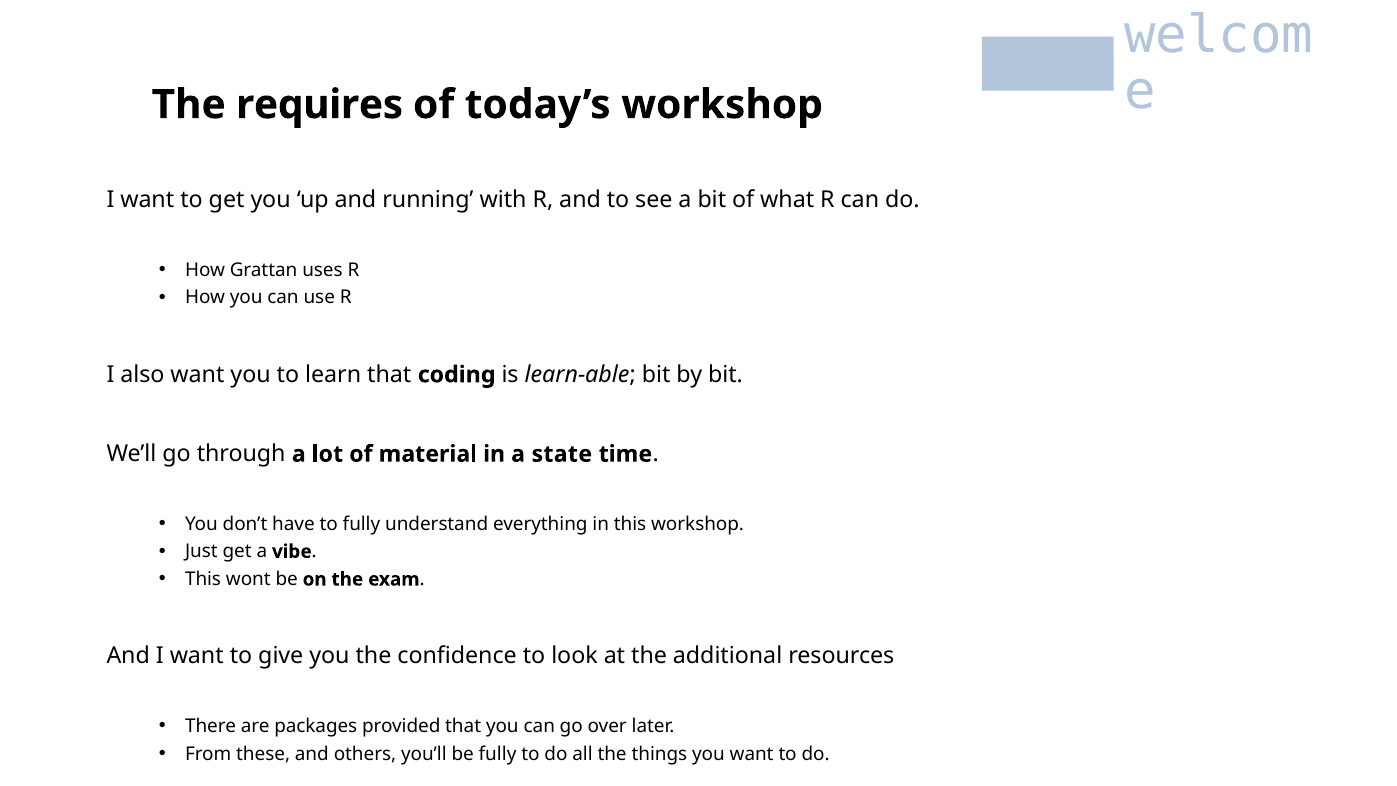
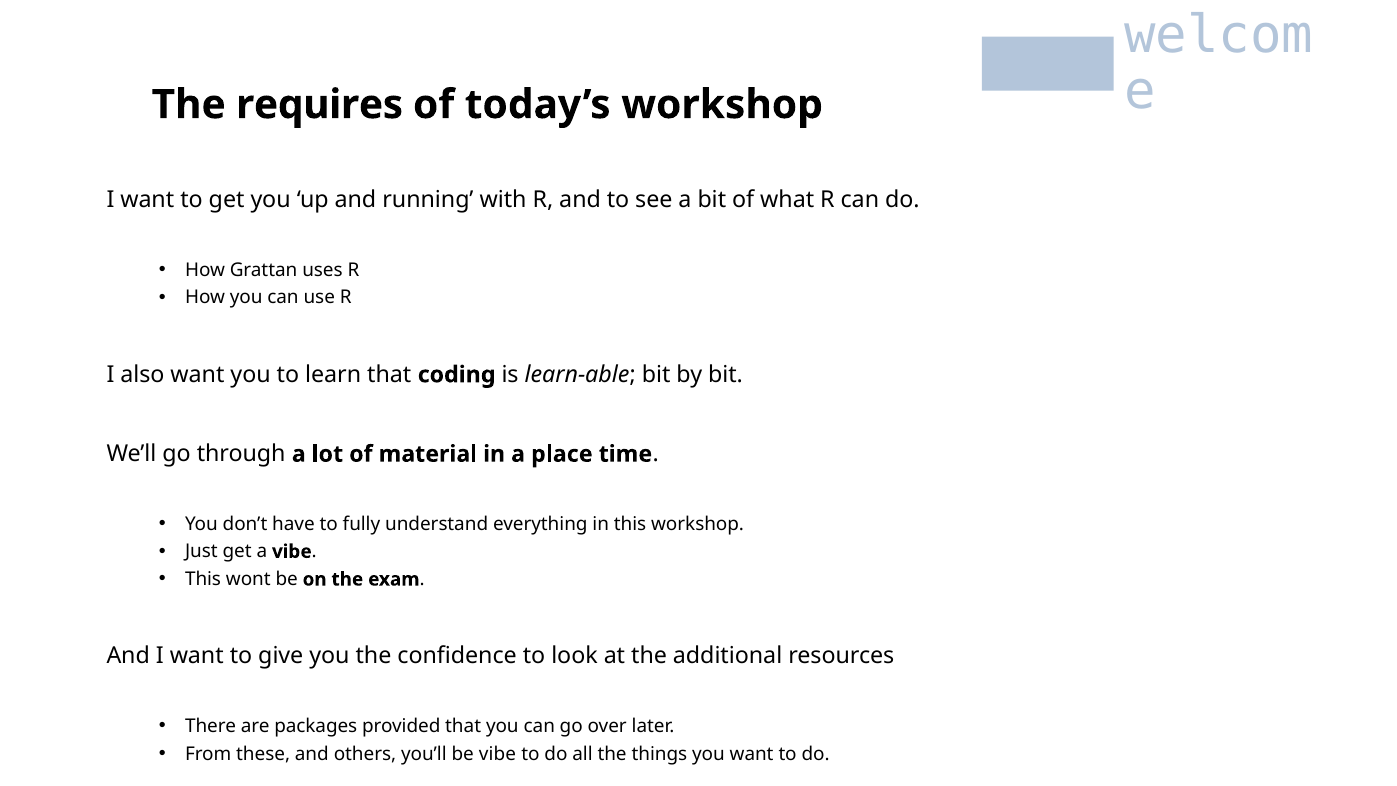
state: state -> place (562, 454)
be fully: fully -> vibe (497, 754)
